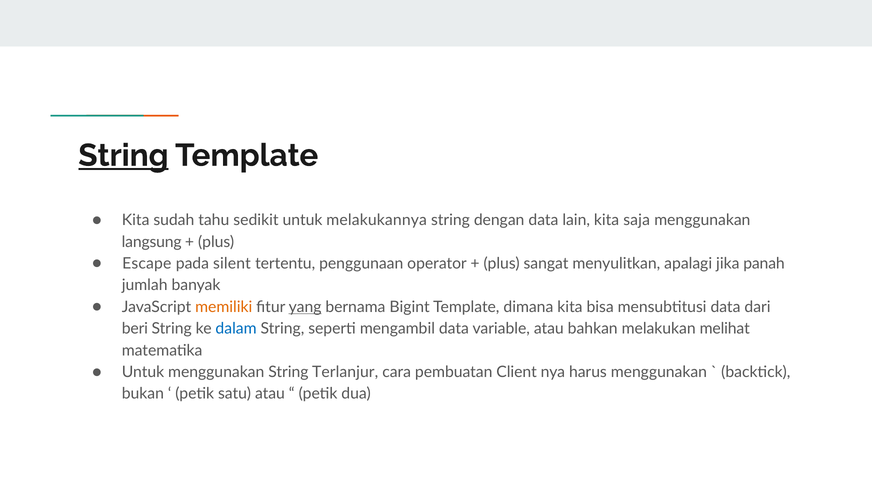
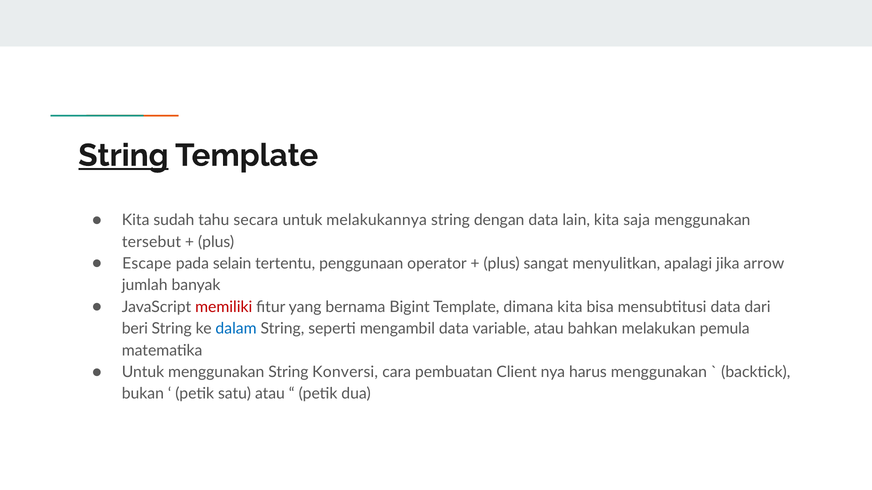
sedikit: sedikit -> secara (256, 220)
langsung: langsung -> tersebut (152, 242)
silent: silent -> selain (232, 264)
panah: panah -> arrow (764, 264)
memiliki colour: orange -> red (224, 307)
yang underline: present -> none (305, 307)
melihat: melihat -> pemula (725, 329)
Terlanjur: Terlanjur -> Konversi (345, 372)
